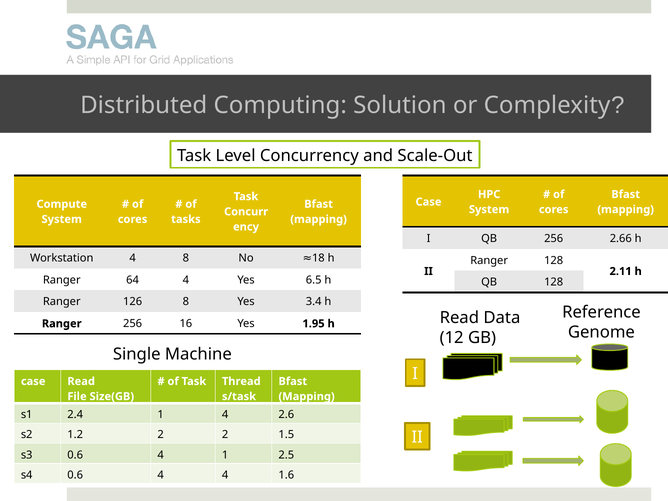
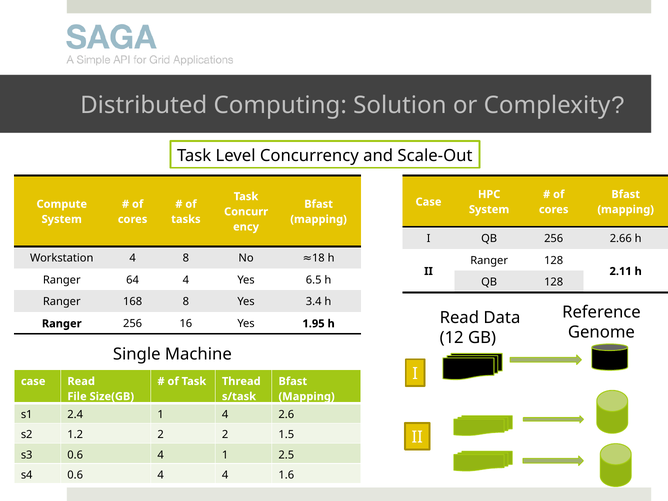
126: 126 -> 168 (133, 302)
